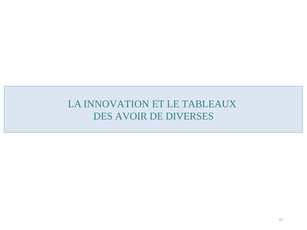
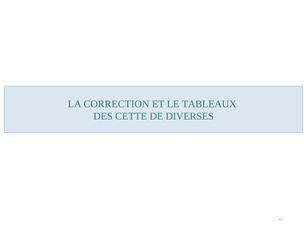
INNOVATION: INNOVATION -> CORRECTION (116, 104)
AVOIR: AVOIR -> CETTE (131, 116)
